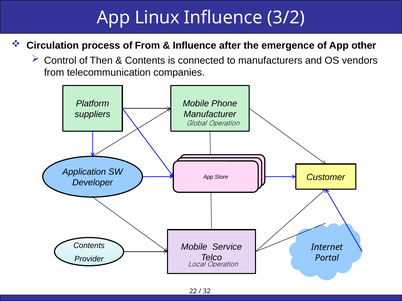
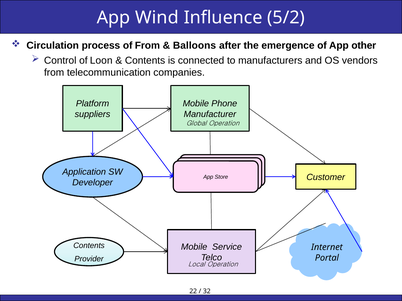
Linux: Linux -> Wind (157, 18)
3/2: 3/2 -> 5/2 (286, 18)
Influence: Influence -> Balloons (194, 46)
Then: Then -> Loon (101, 61)
